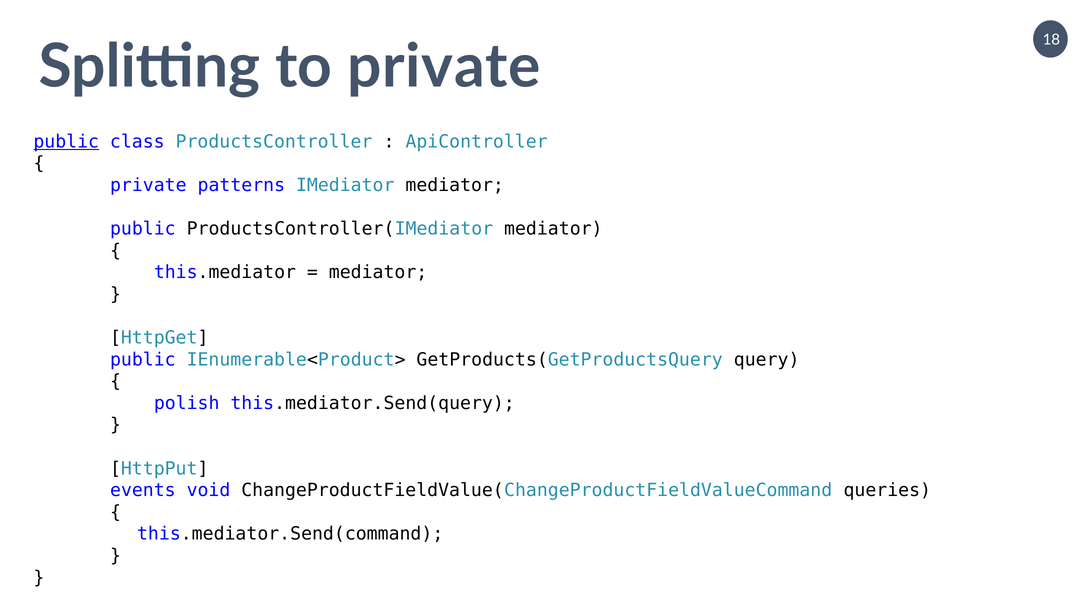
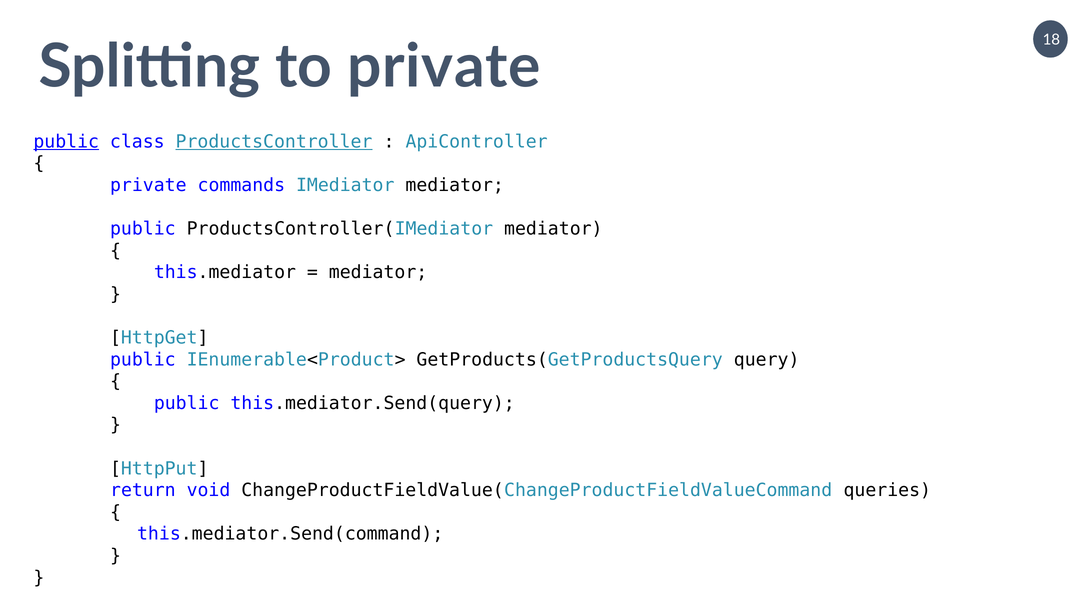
ProductsController underline: none -> present (274, 142)
patterns: patterns -> commands (241, 185)
polish: polish -> public (187, 403)
events: events -> return (143, 490)
